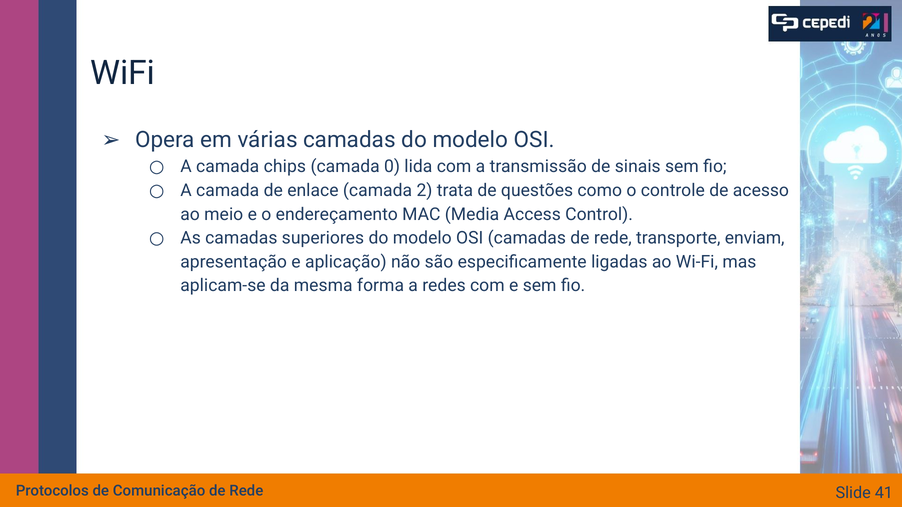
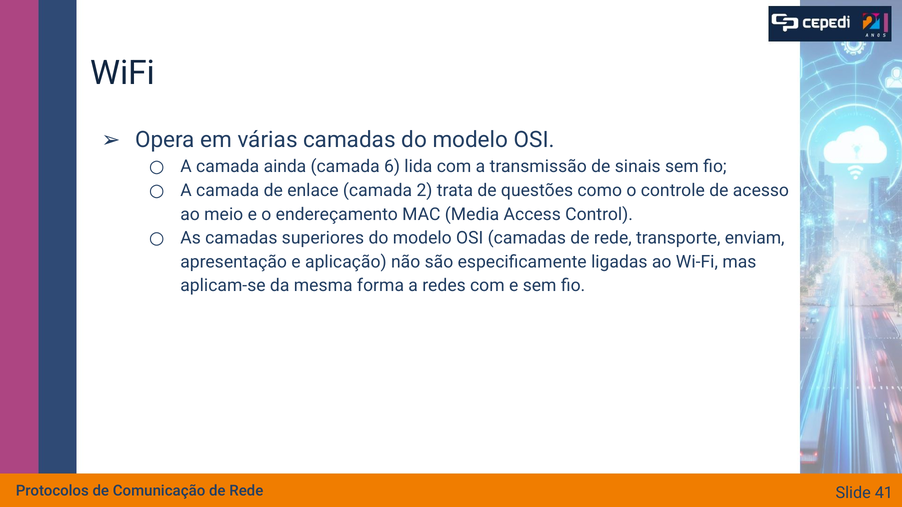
chips: chips -> ainda (285, 167)
0: 0 -> 6 (392, 167)
